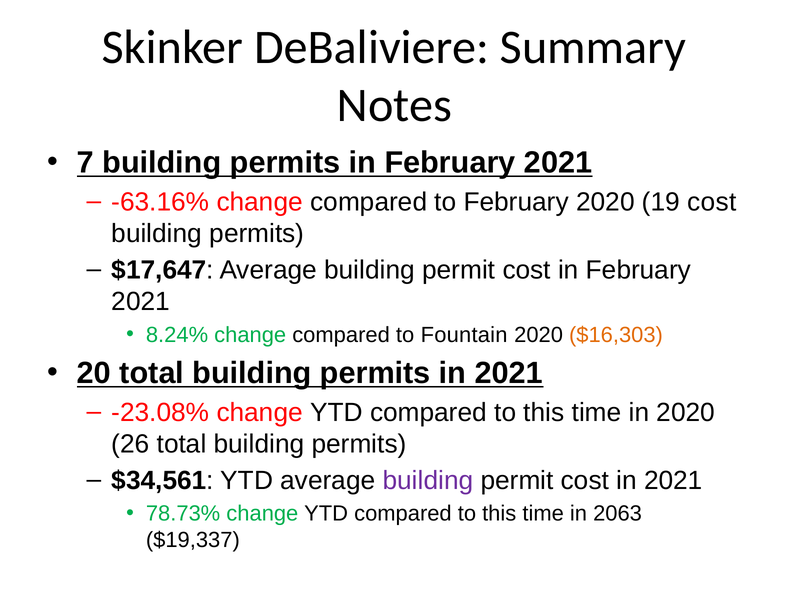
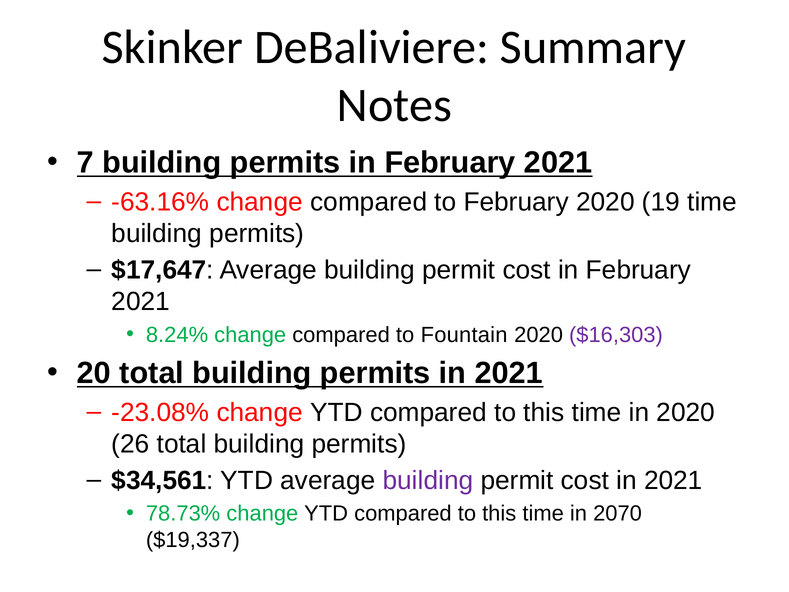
19 cost: cost -> time (712, 202)
$16,303 colour: orange -> purple (616, 335)
2063: 2063 -> 2070 (618, 514)
